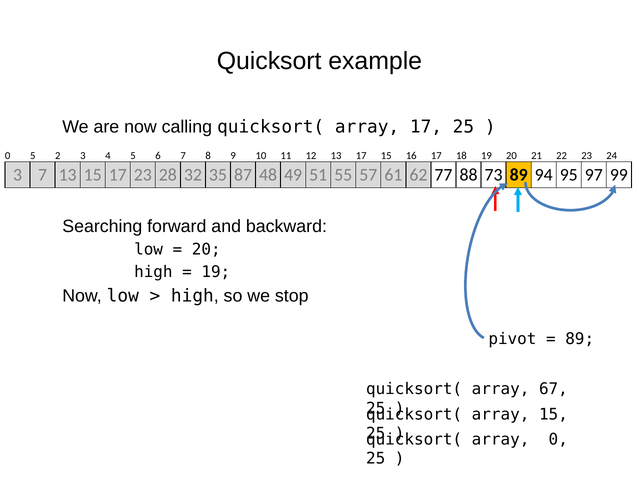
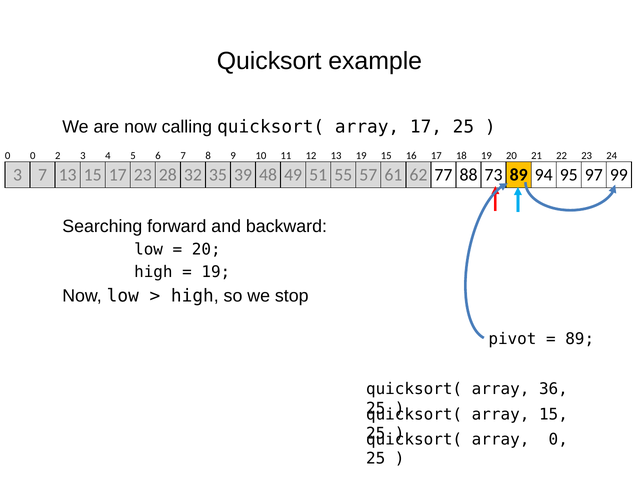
0 5: 5 -> 0 (33, 156)
13 17: 17 -> 19 (361, 156)
87: 87 -> 39 (243, 175)
67: 67 -> 36 (553, 389)
